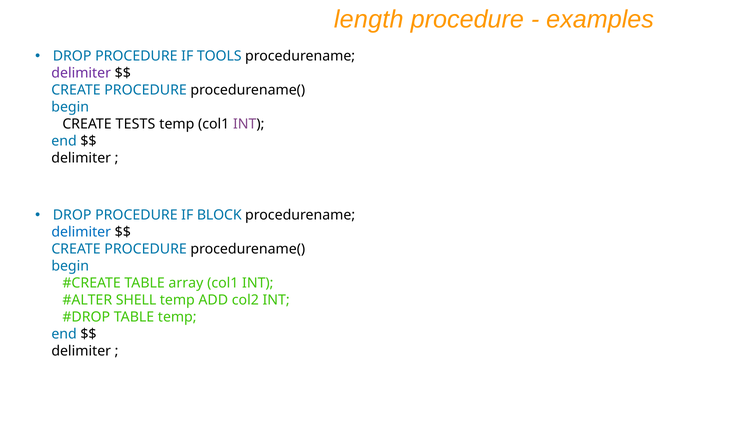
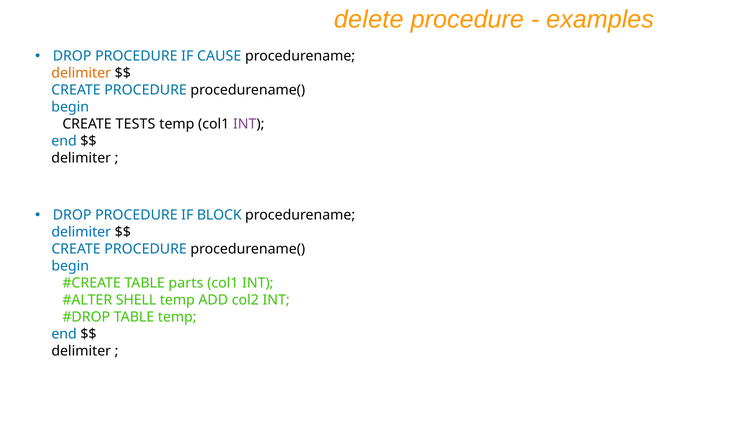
length: length -> delete (369, 20)
TOOLS: TOOLS -> CAUSE (219, 56)
delimiter colour: purple -> orange (81, 73)
array: array -> parts (186, 283)
